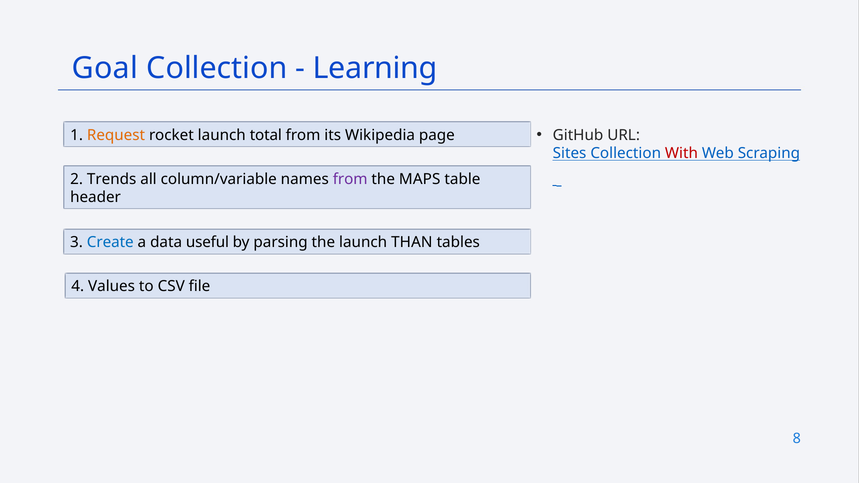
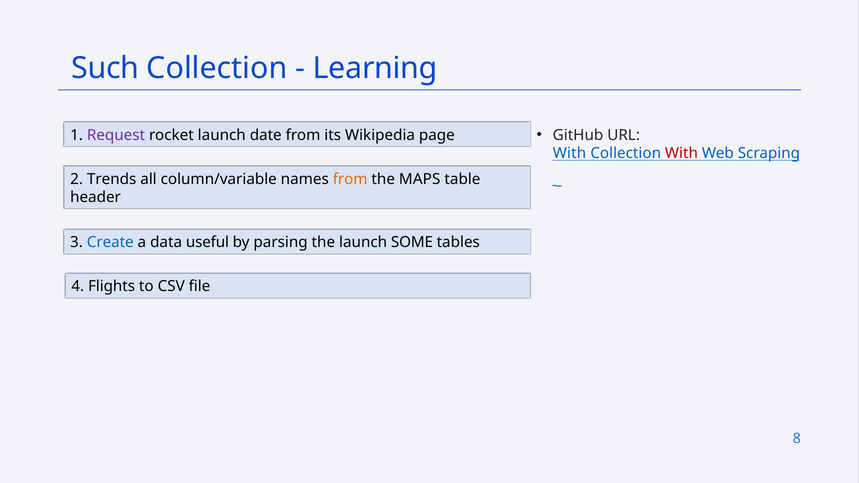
Goal: Goal -> Such (105, 68)
Request colour: orange -> purple (116, 135)
total: total -> date (266, 135)
Sites: Sites -> With (569, 153)
from colour: purple -> orange (350, 179)
THAN: THAN -> SOME (412, 243)
Values: Values -> Flights (112, 287)
